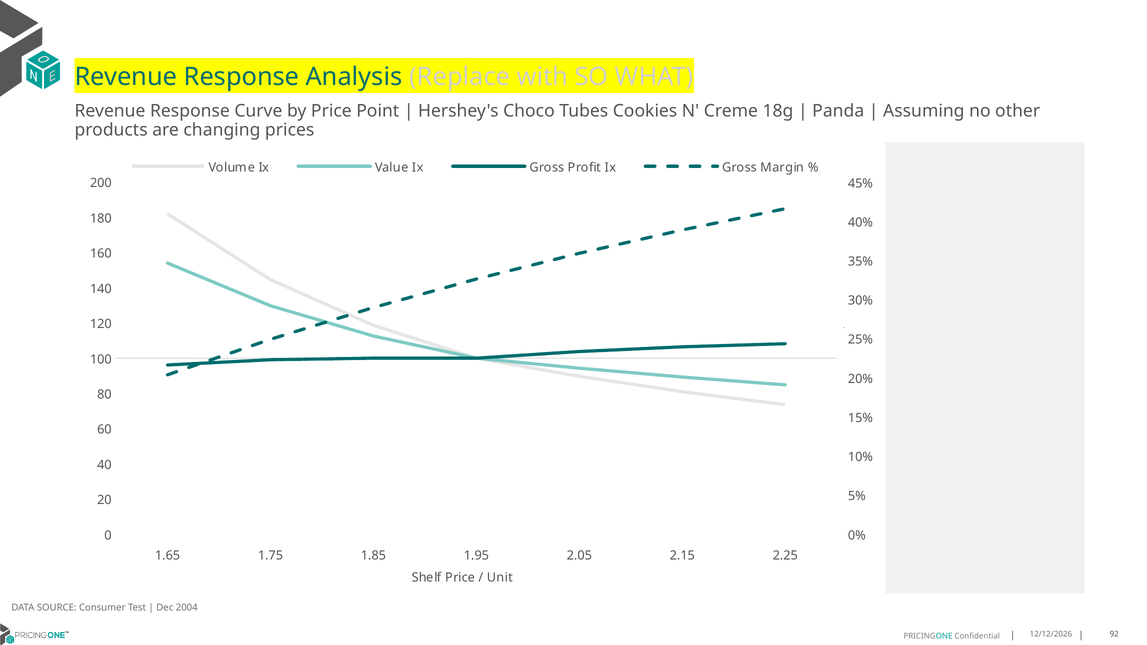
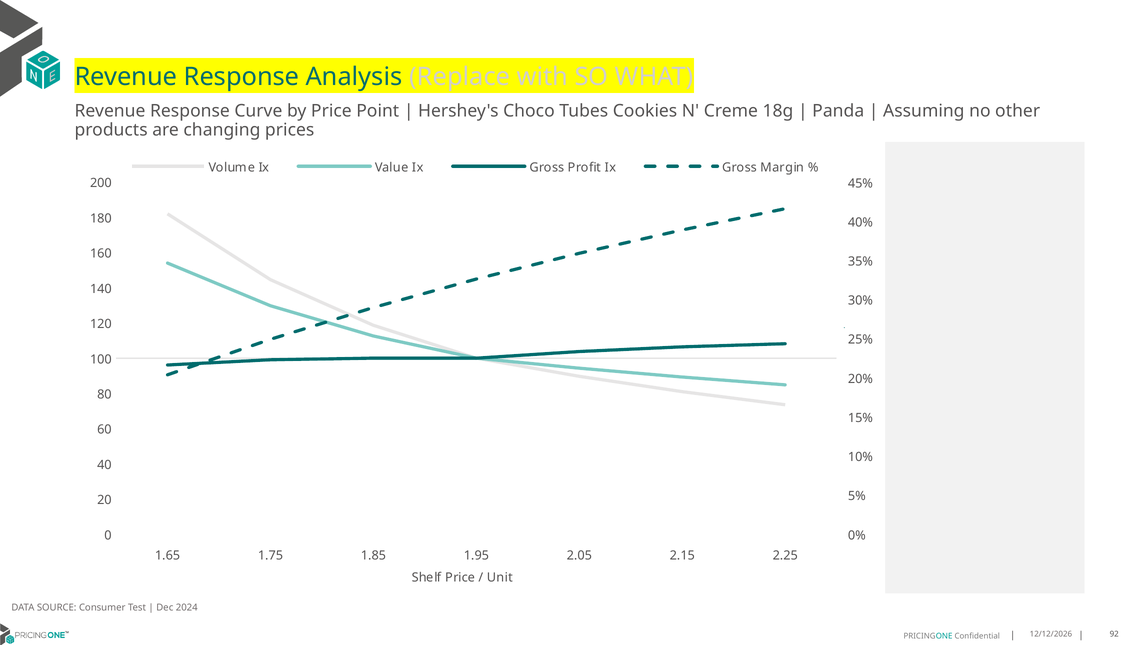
2004: 2004 -> 2024 (187, 608)
